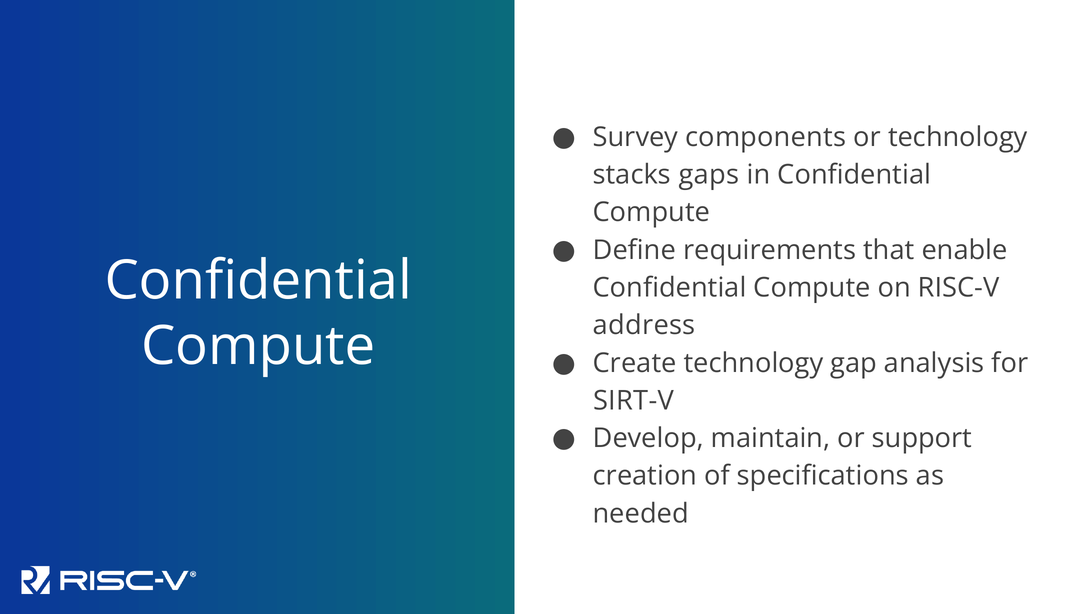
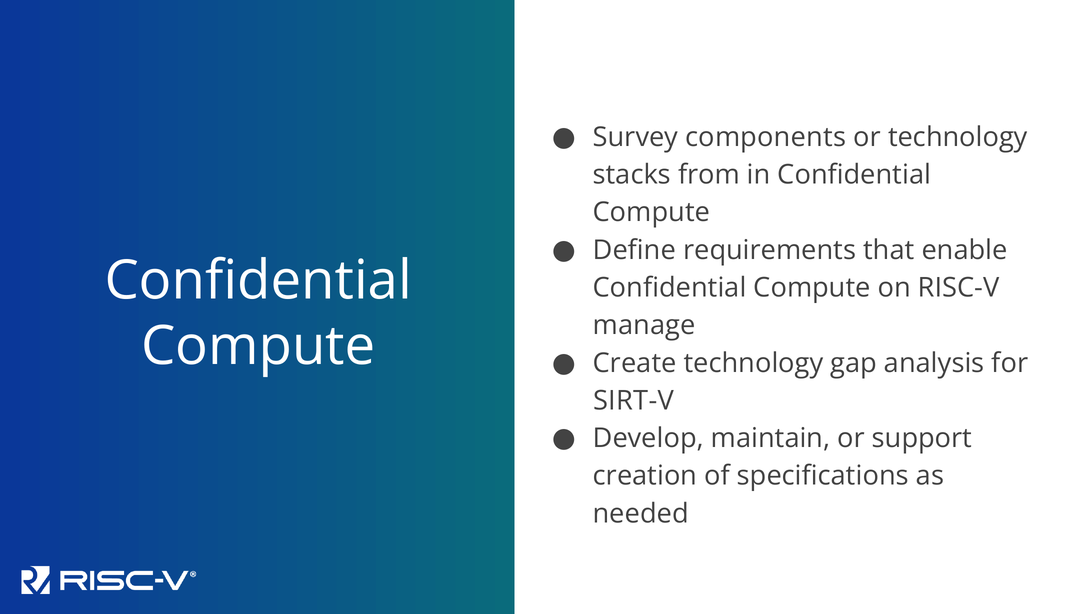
gaps: gaps -> from (709, 175)
address: address -> manage (644, 325)
